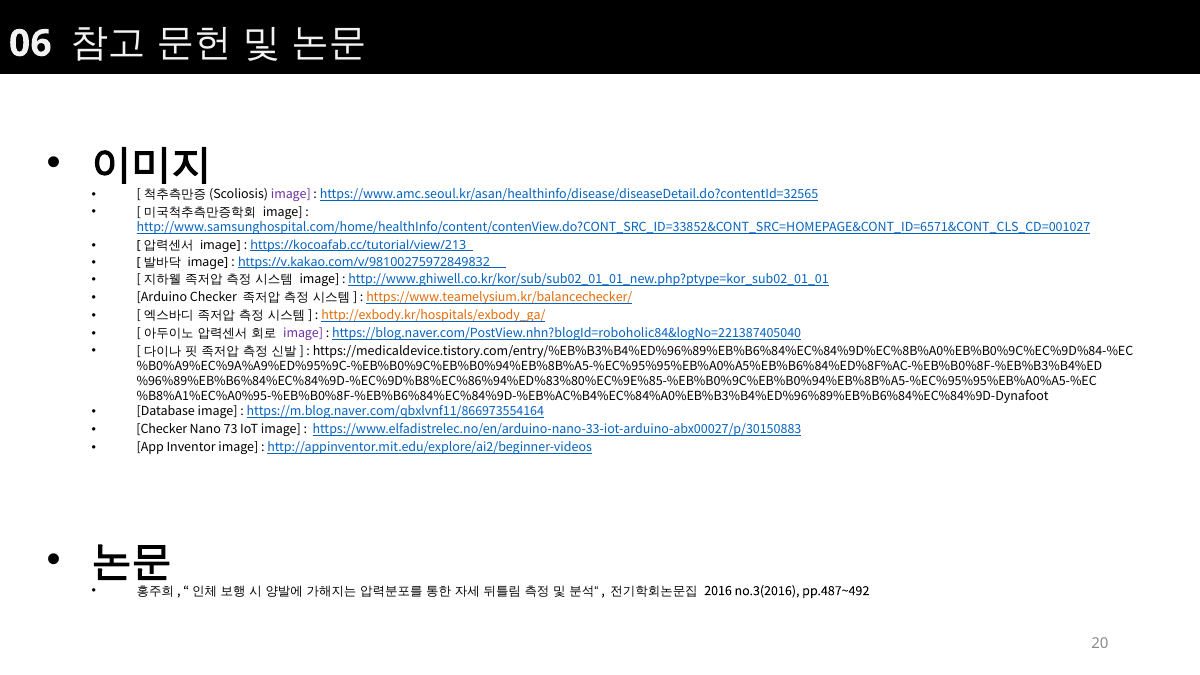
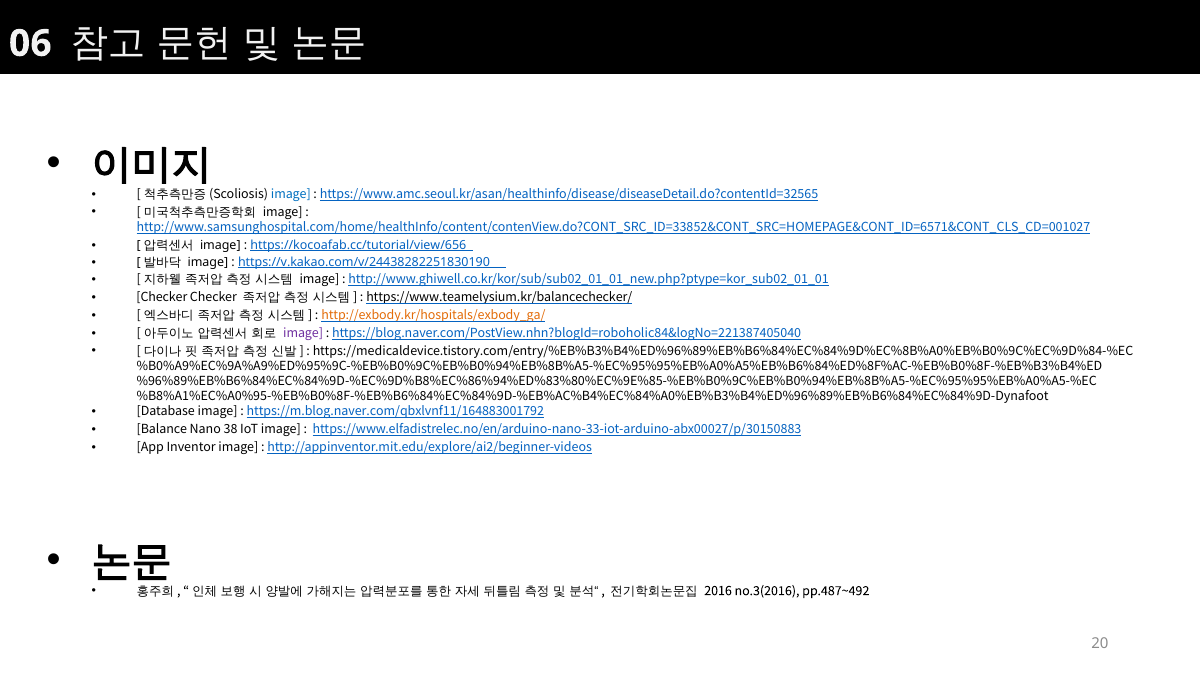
image colour: purple -> blue (291, 194)
https://kocoafab.cc/tutorial/view/213: https://kocoafab.cc/tutorial/view/213 -> https://kocoafab.cc/tutorial/view/656 (358, 245)
https://v.kakao.com/v/98100275972849832: https://v.kakao.com/v/98100275972849832 -> https://v.kakao.com/v/24438282251830190 (364, 262)
Arduino: Arduino -> Checker (162, 297)
https://www.teamelysium.kr/balancechecker/ colour: orange -> black (499, 297)
https://m.blog.naver.com/qbxlvnf11/866973554164: https://m.blog.naver.com/qbxlvnf11/866973554164 -> https://m.blog.naver.com/qbxlvnf11/164883001792 (395, 411)
Checker: Checker -> Balance (162, 429)
73: 73 -> 38 (231, 429)
